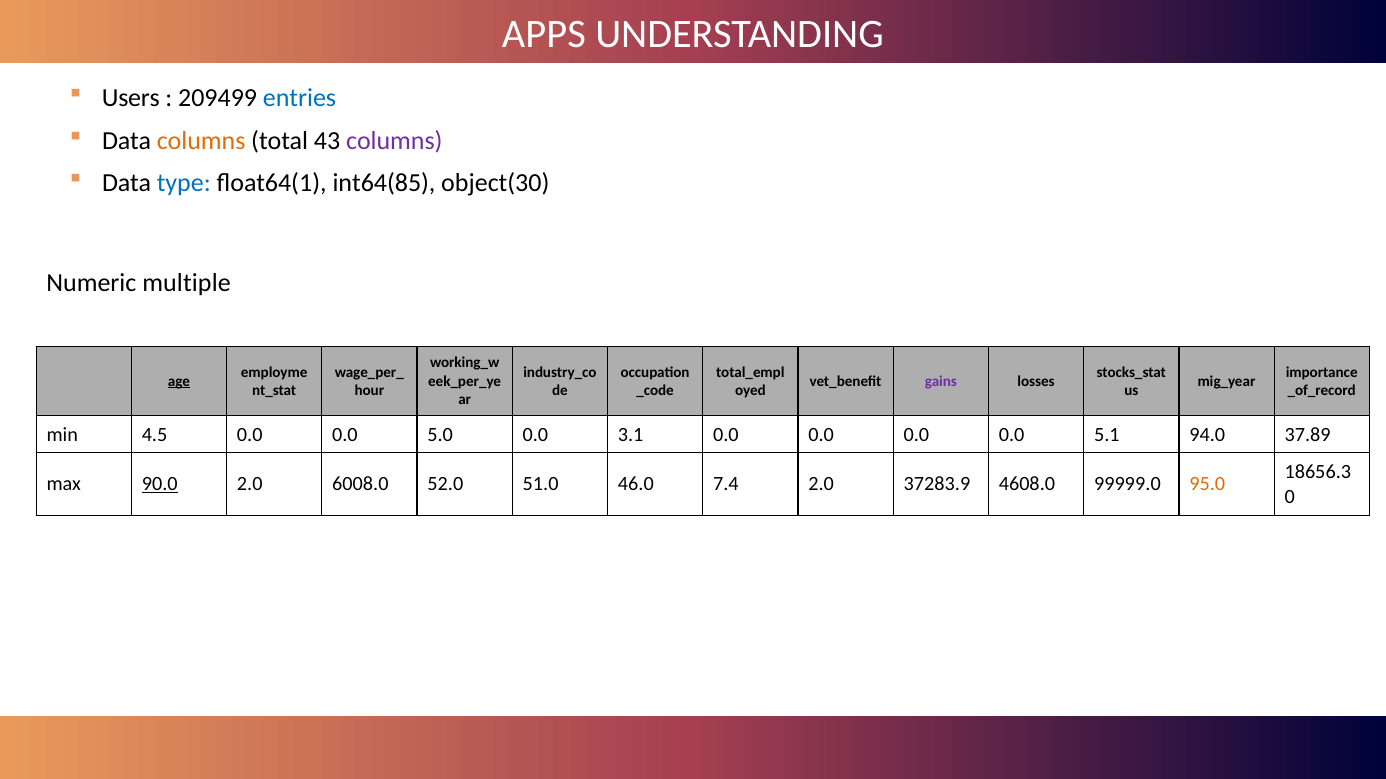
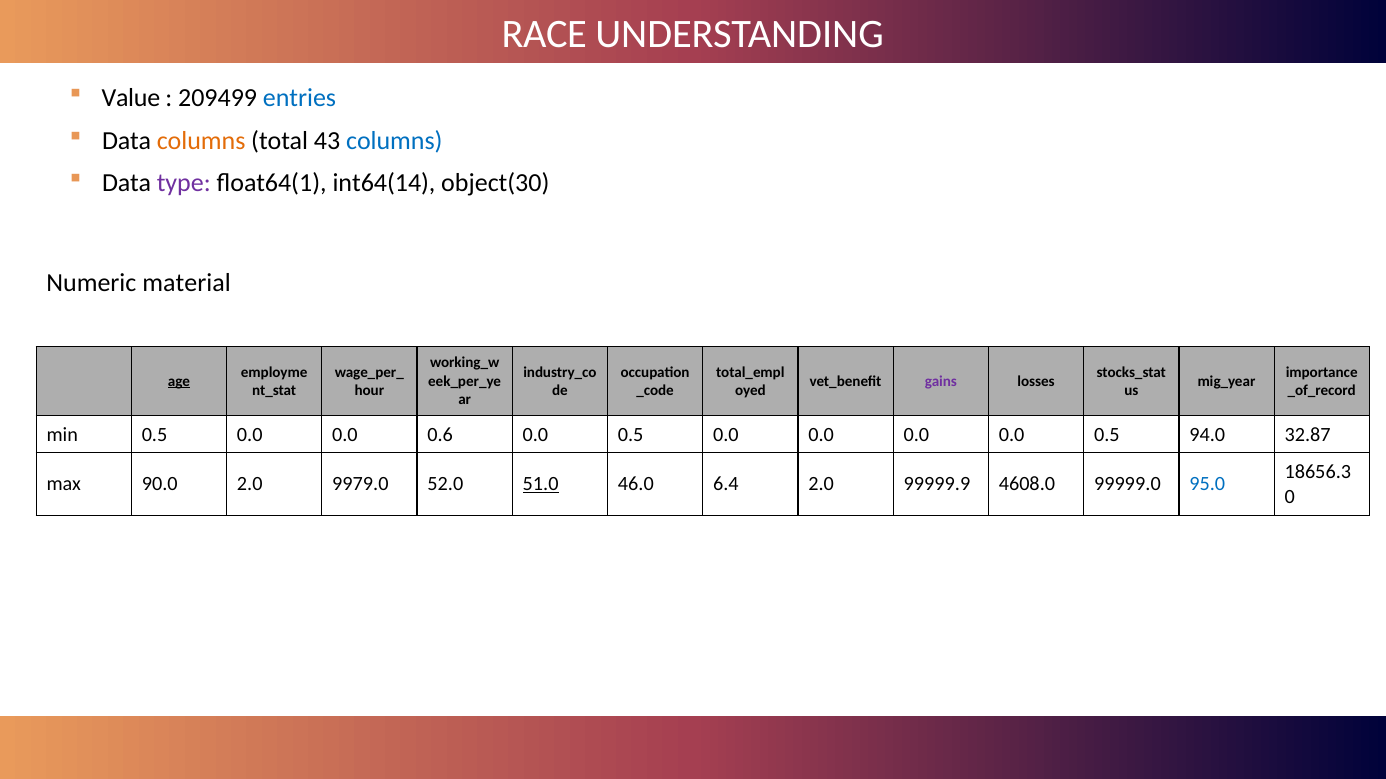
APPS: APPS -> RACE (544, 34)
Users: Users -> Value (131, 98)
columns colour: purple -> blue (394, 141)
type colour: blue -> purple (184, 183)
int64(85: int64(85 -> int64(14 (384, 183)
multiple: multiple -> material (187, 283)
min 4.5: 4.5 -> 0.5 (155, 435)
5.0: 5.0 -> 0.6 (440, 435)
3.1: 3.1 -> 0.5 (631, 435)
0.0 0.0 5.1: 5.1 -> 0.5 (1107, 435)
37.89: 37.89 -> 32.87 (1308, 435)
90.0 underline: present -> none (160, 485)
6008.0: 6008.0 -> 9979.0 (360, 485)
51.0 underline: none -> present (541, 485)
7.4: 7.4 -> 6.4 (726, 485)
37283.9: 37283.9 -> 99999.9 (937, 485)
95.0 colour: orange -> blue (1207, 485)
